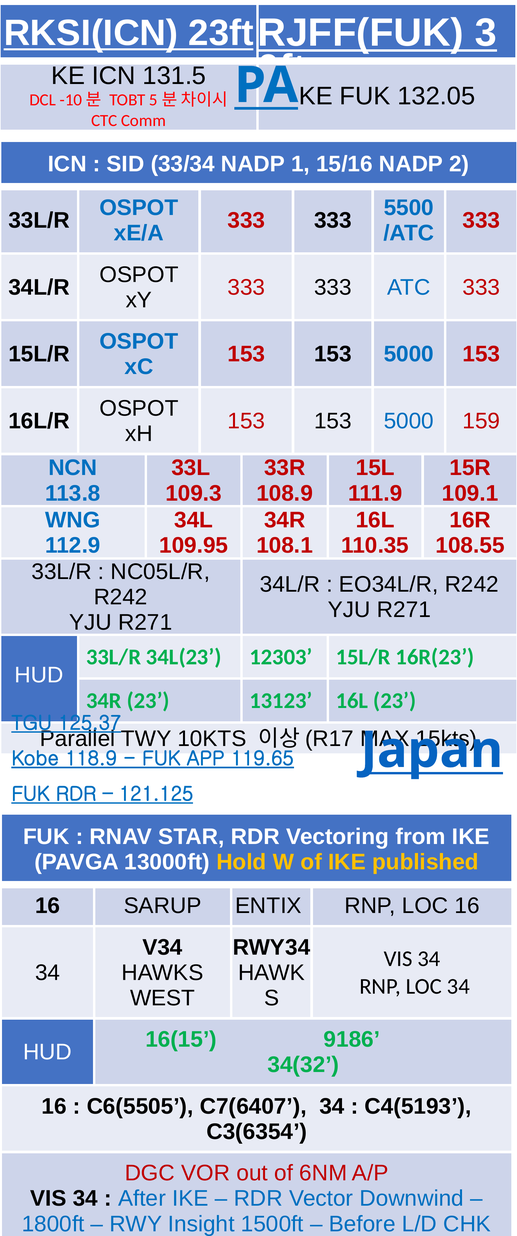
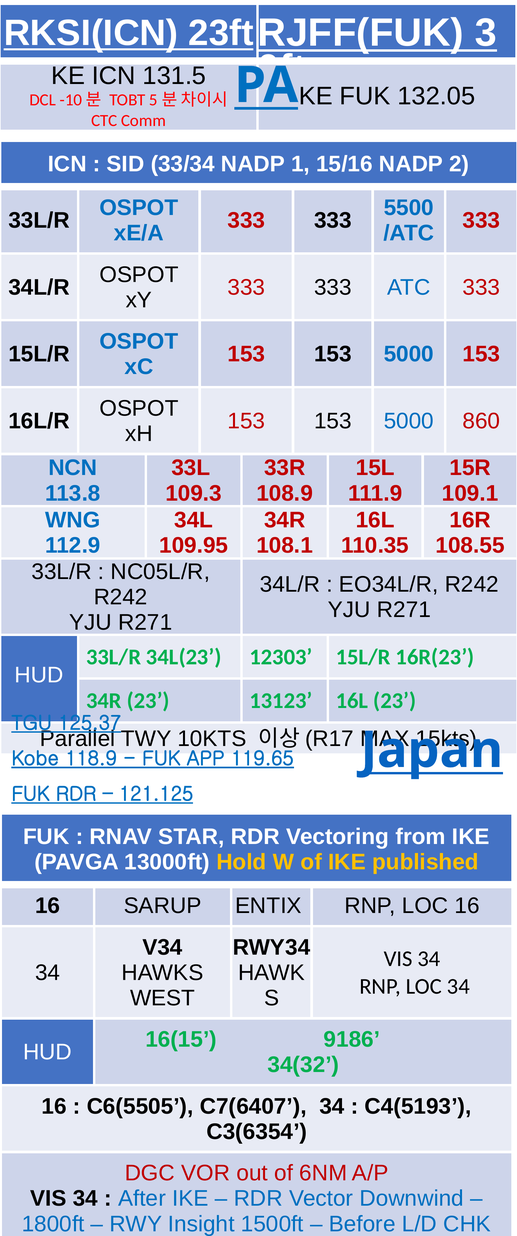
159: 159 -> 860 (481, 421)
